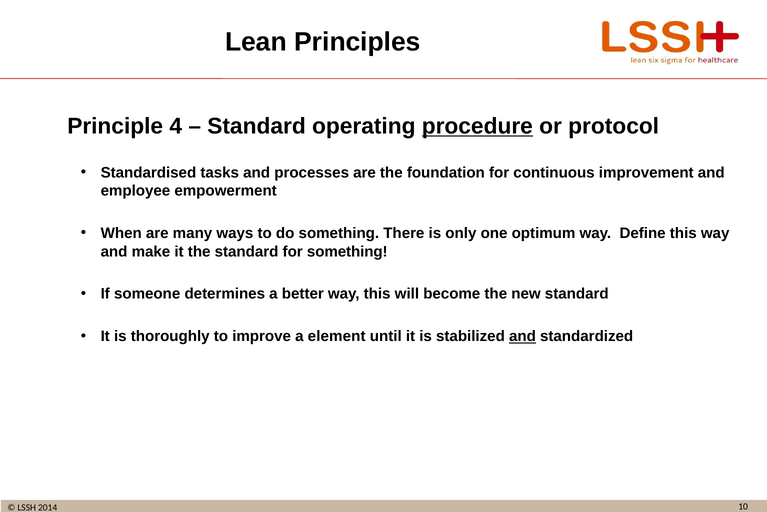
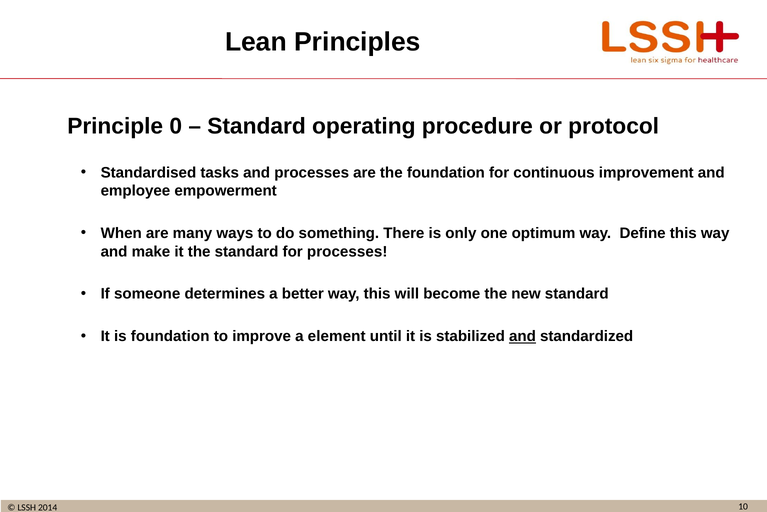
4: 4 -> 0 (176, 126)
procedure underline: present -> none (477, 126)
for something: something -> processes (347, 251)
is thoroughly: thoroughly -> foundation (170, 336)
